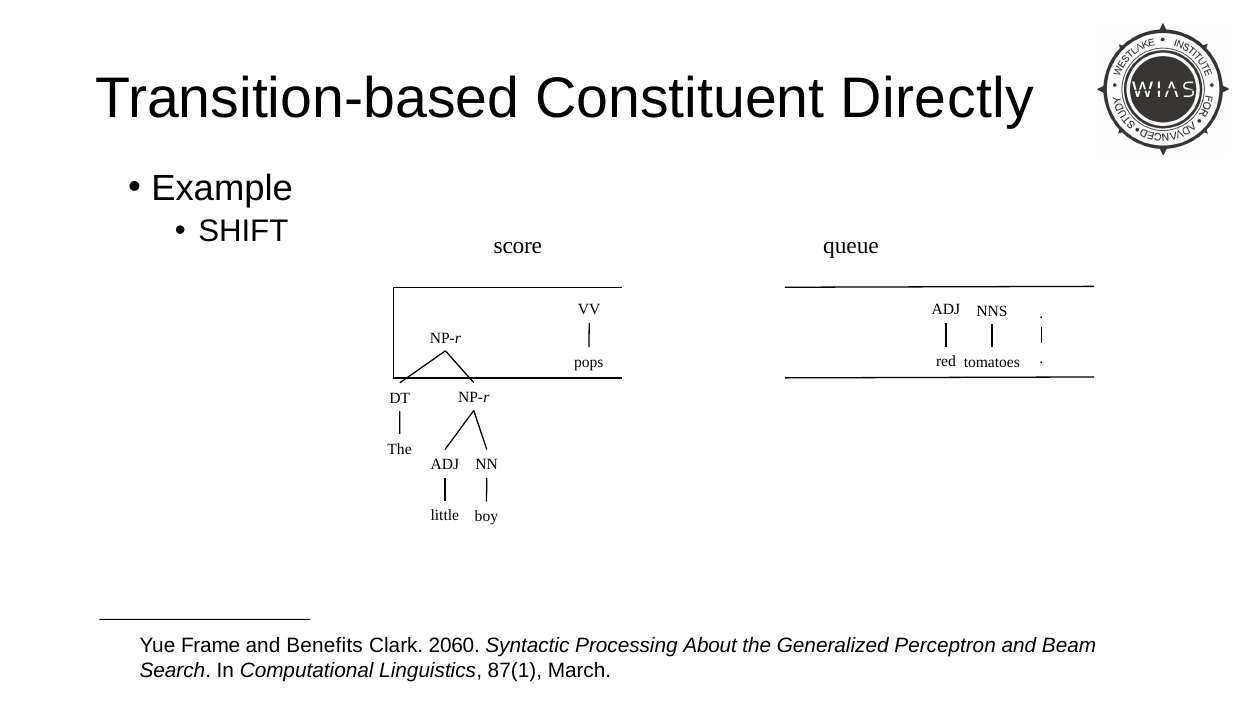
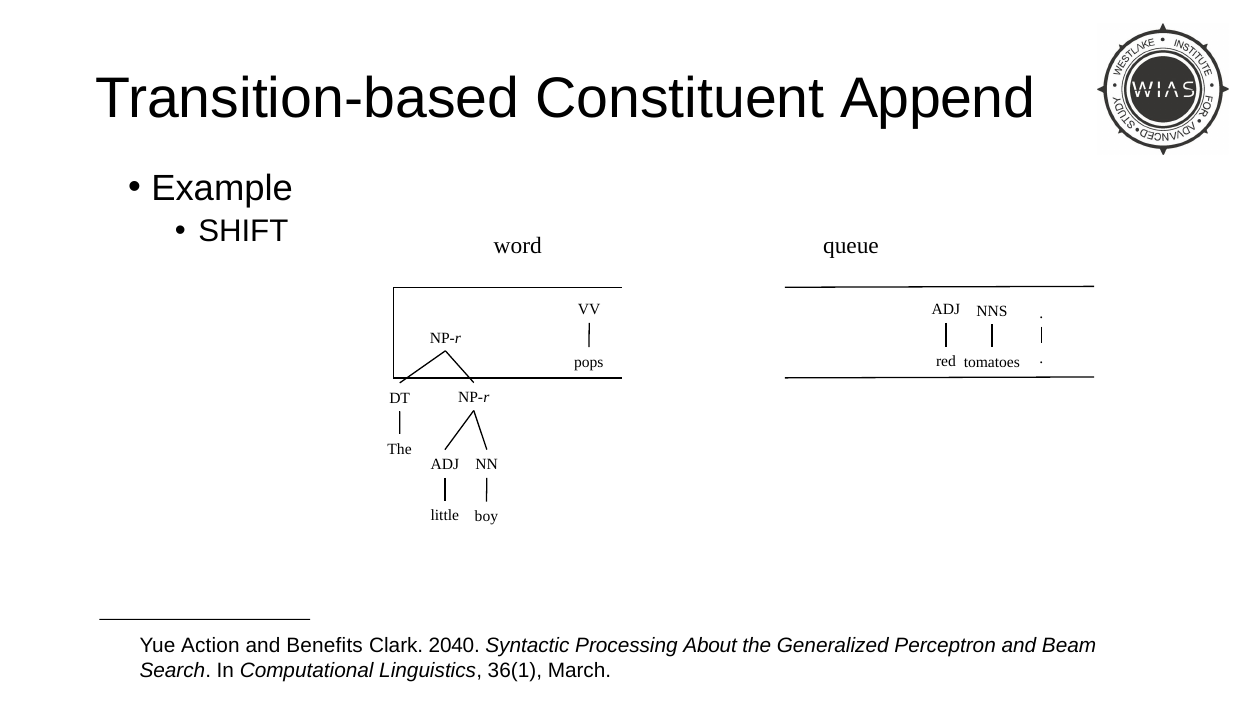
Directly: Directly -> Append (938, 99)
score: score -> word (518, 246)
Frame: Frame -> Action (210, 646)
2060: 2060 -> 2040 (454, 646)
87(1: 87(1 -> 36(1 (515, 671)
